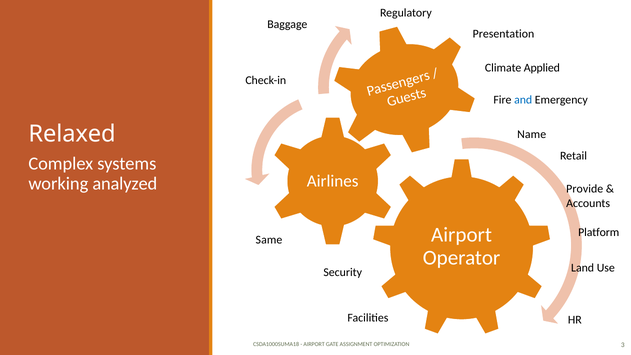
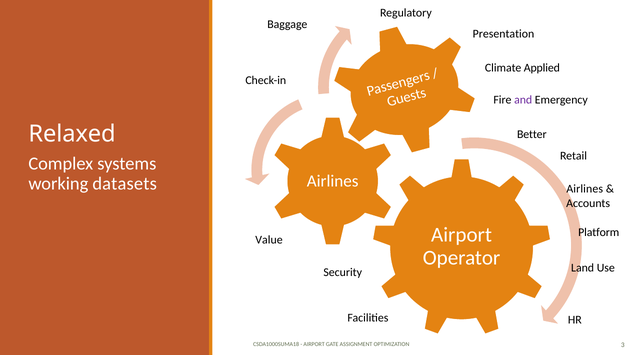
and colour: blue -> purple (523, 100)
Name: Name -> Better (532, 134)
analyzed: analyzed -> datasets (125, 183)
Provide: Provide -> Airlines (585, 189)
Same: Same -> Value (269, 240)
